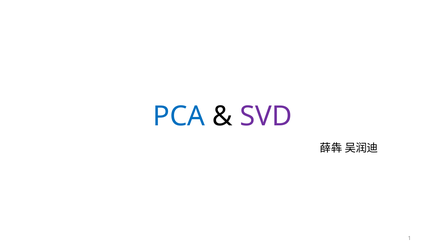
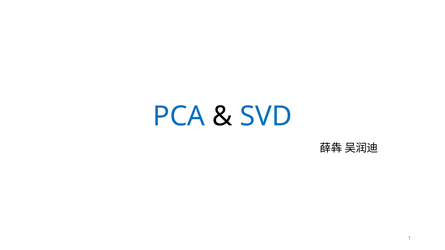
SVD colour: purple -> blue (266, 116)
